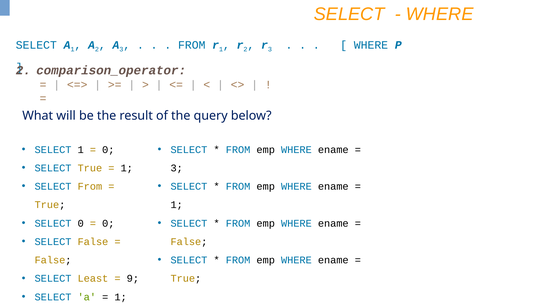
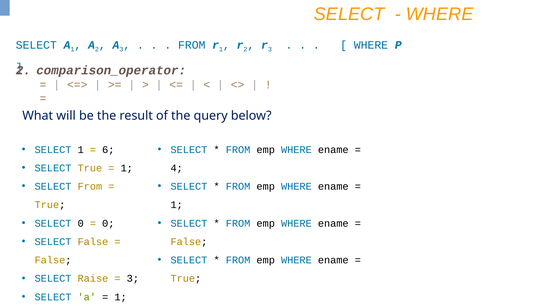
0: 0 -> 6 (108, 150)
3: 3 -> 4 (177, 168)
Least: Least -> Raise (93, 279)
9: 9 -> 3 (133, 279)
